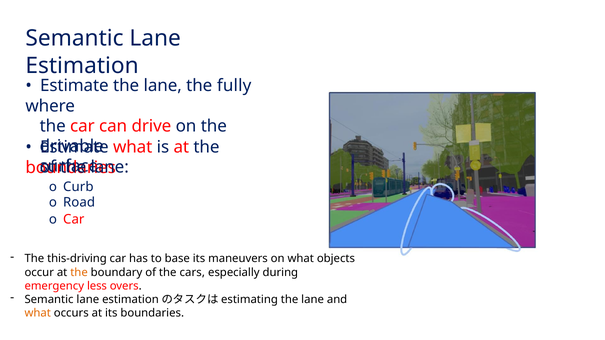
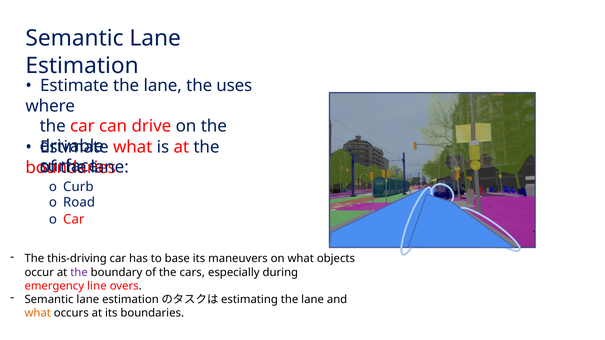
fully: fully -> uses (234, 86)
the colour: orange -> purple (79, 273)
less: less -> line (97, 286)
